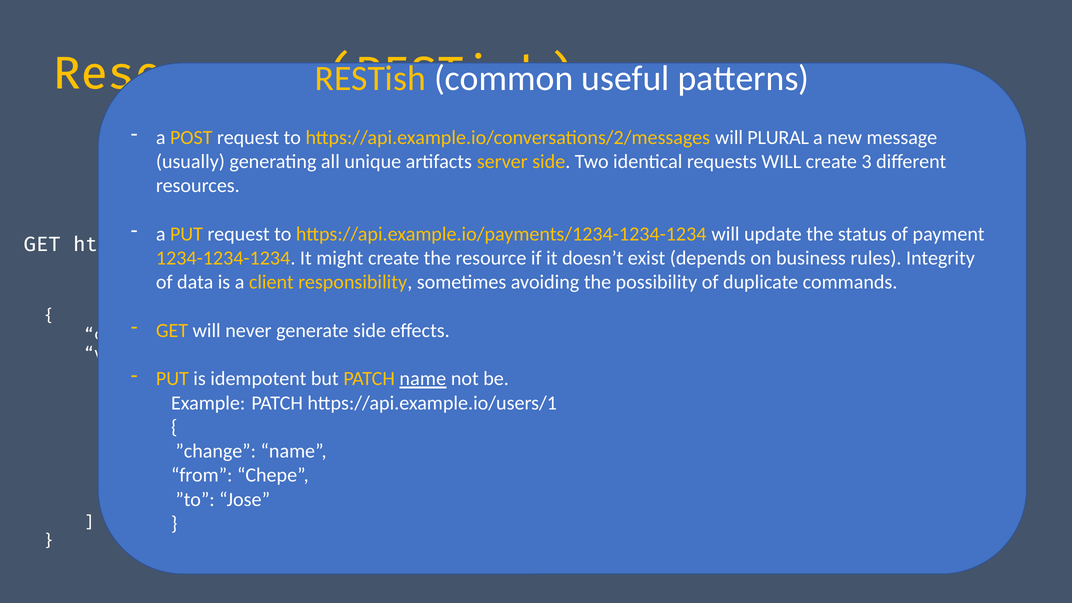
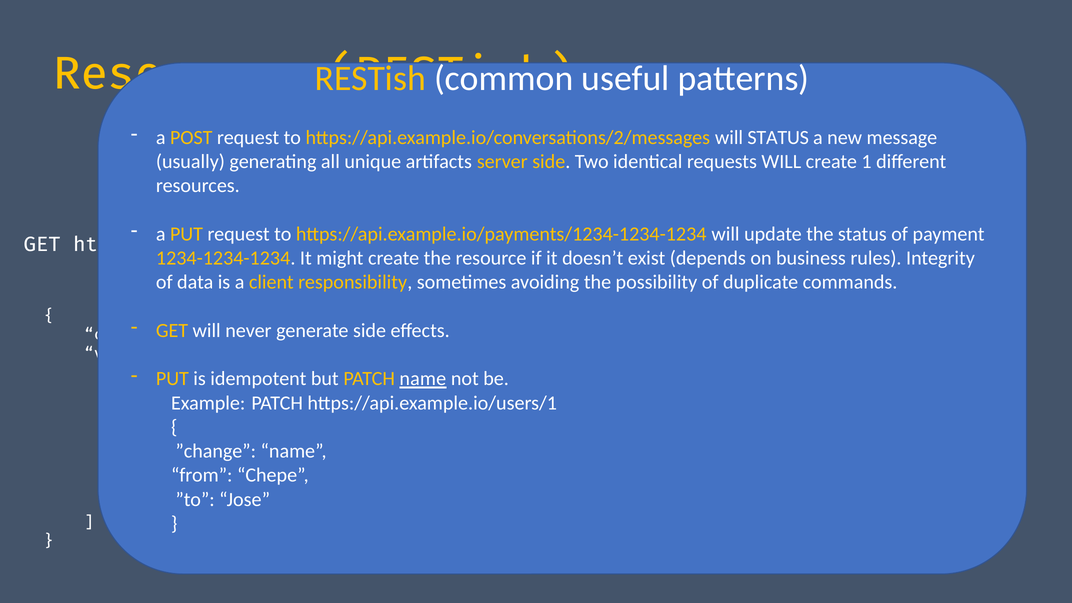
will PLURAL: PLURAL -> STATUS (778, 138)
3: 3 -> 1 (867, 162)
